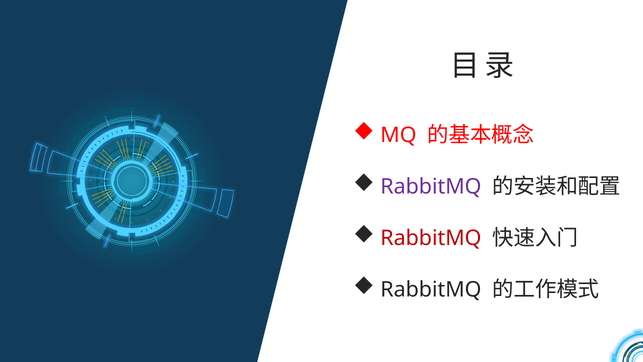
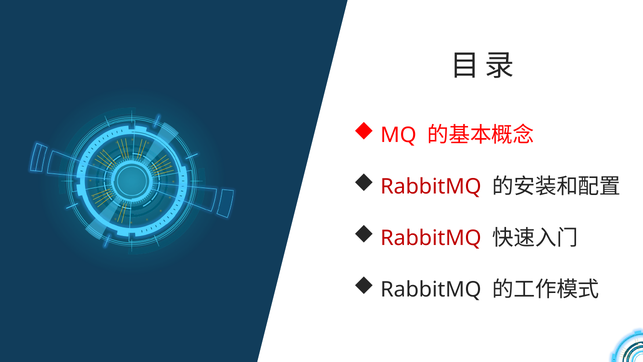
RabbitMQ colour: purple -> red (431, 187)
